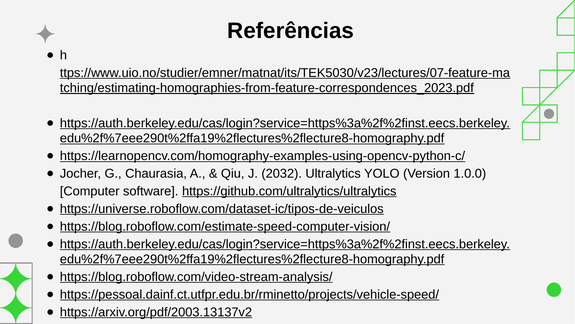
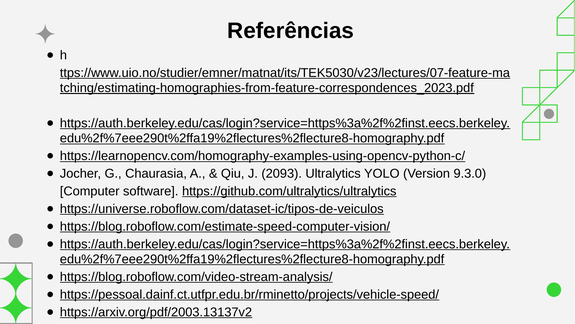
2032: 2032 -> 2093 (282, 173)
1.0.0: 1.0.0 -> 9.3.0 (470, 173)
